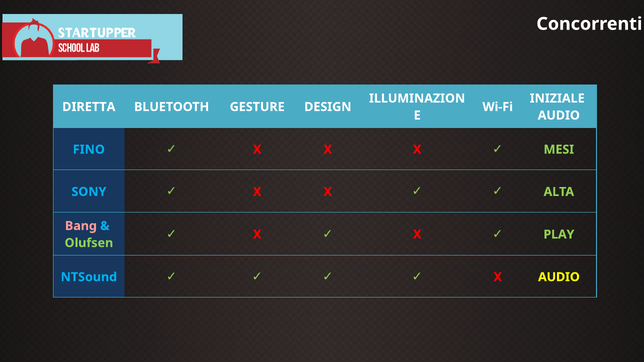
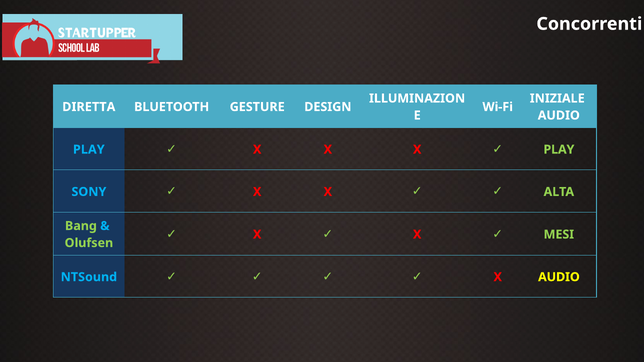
FINO: FINO -> PLAY (89, 150)
MESI: MESI -> PLAY (559, 150)
Bang colour: pink -> light green (81, 226)
PLAY: PLAY -> MESI (559, 235)
